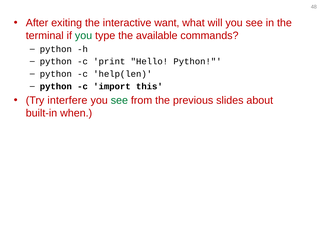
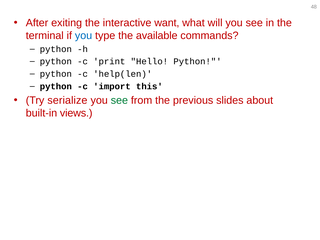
you colour: green -> blue (84, 36)
interfere: interfere -> serialize (67, 100)
when: when -> views (76, 113)
